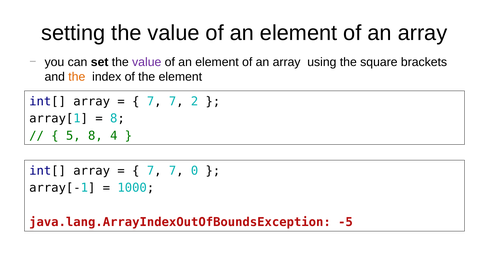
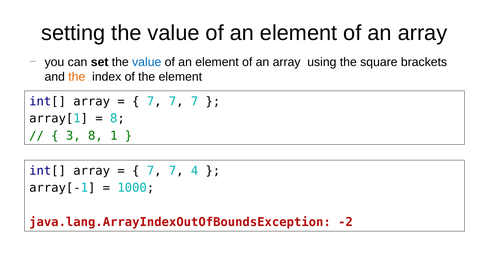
value colour: purple -> blue (147, 62)
7 7 2: 2 -> 7 (195, 102)
5: 5 -> 3 (73, 136)
4: 4 -> 1 (114, 136)
0: 0 -> 4 (195, 171)
-5: -5 -> -2 (345, 222)
